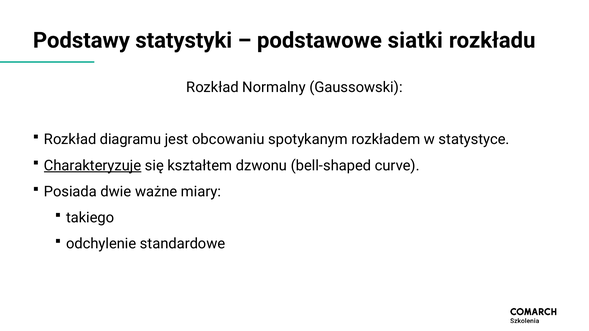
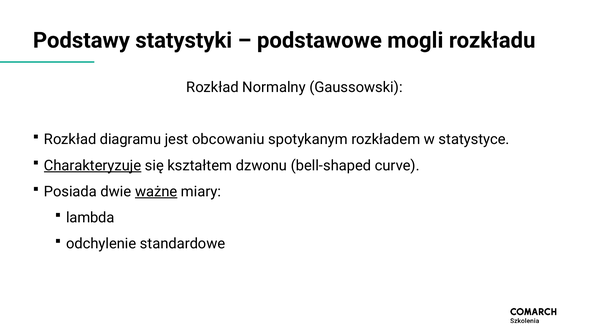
siatki: siatki -> mogli (415, 40)
ważne underline: none -> present (156, 192)
takiego: takiego -> lambda (90, 218)
